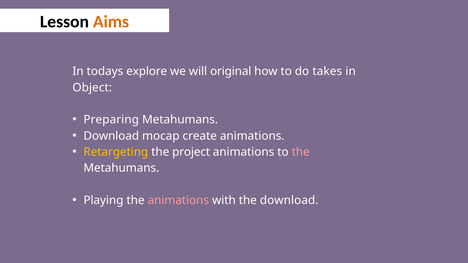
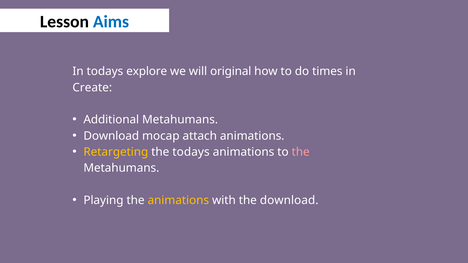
Aims colour: orange -> blue (111, 22)
takes: takes -> times (327, 71)
Object: Object -> Create (92, 88)
Preparing: Preparing -> Additional (111, 120)
create: create -> attach (200, 136)
the project: project -> todays (191, 152)
animations colour: pink -> yellow (178, 201)
